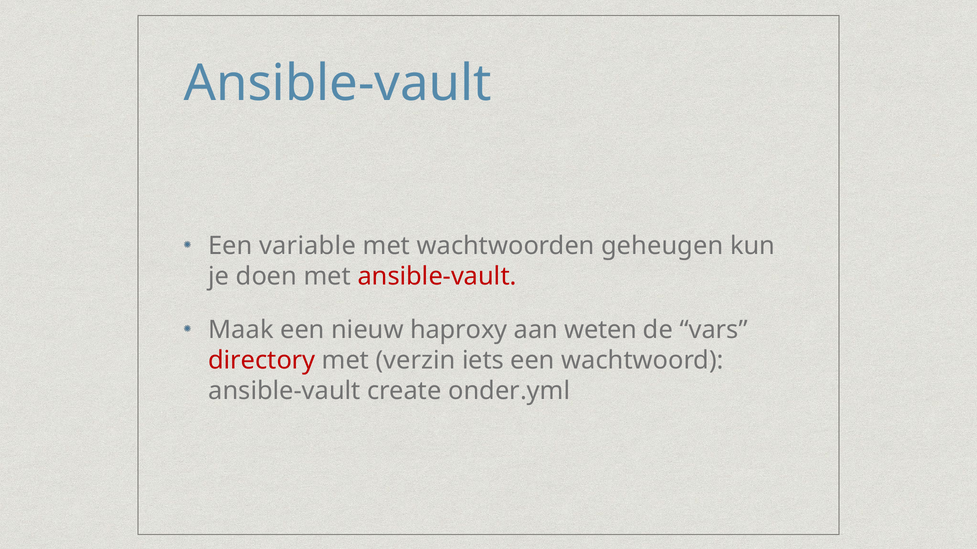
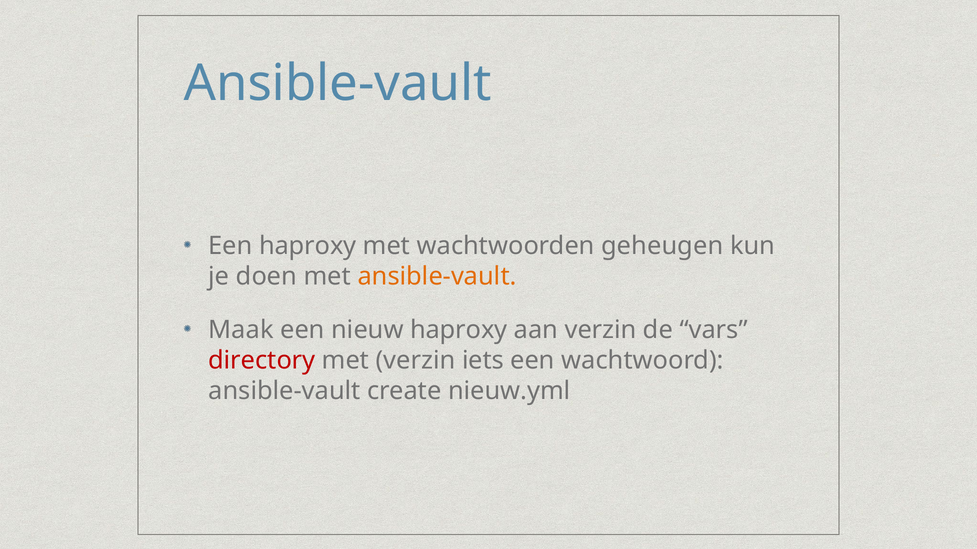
Een variable: variable -> haproxy (308, 246)
ansible-vault colour: red -> orange (437, 277)
aan weten: weten -> verzin (601, 330)
onder.yml: onder.yml -> nieuw.yml (509, 391)
